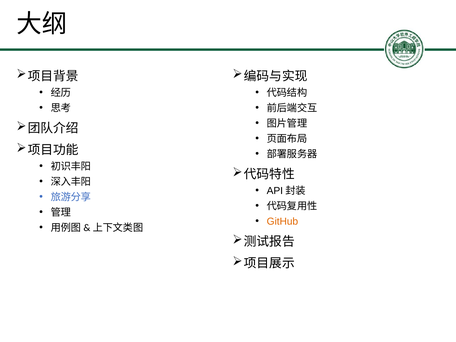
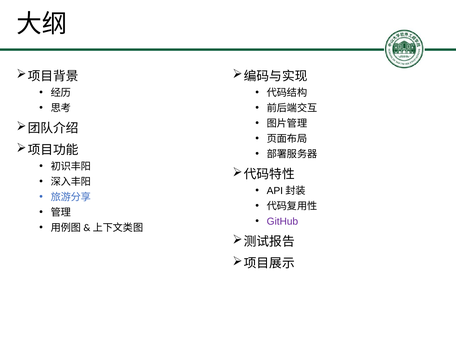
GitHub colour: orange -> purple (282, 221)
